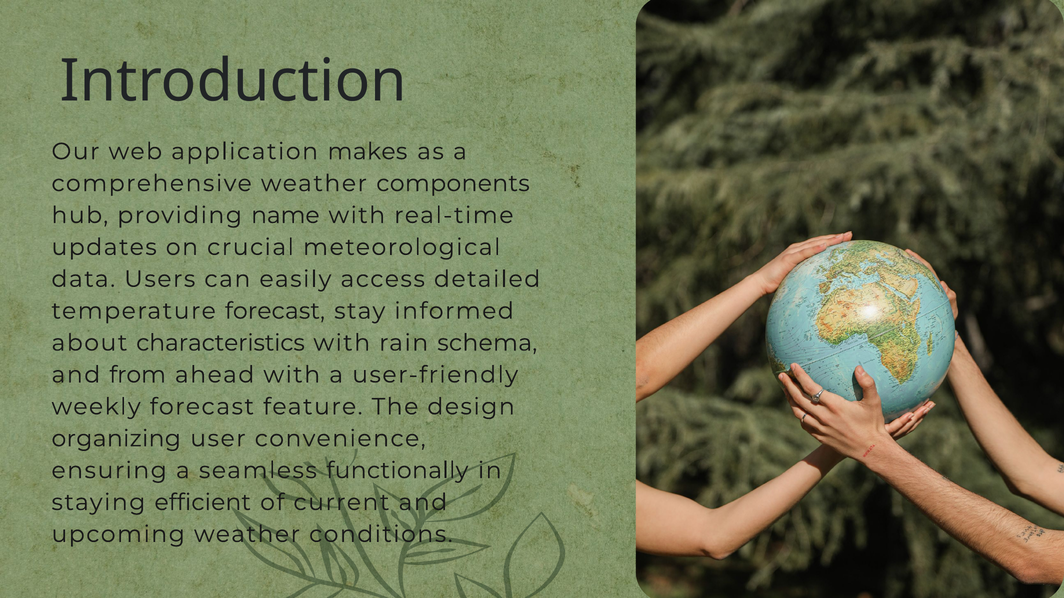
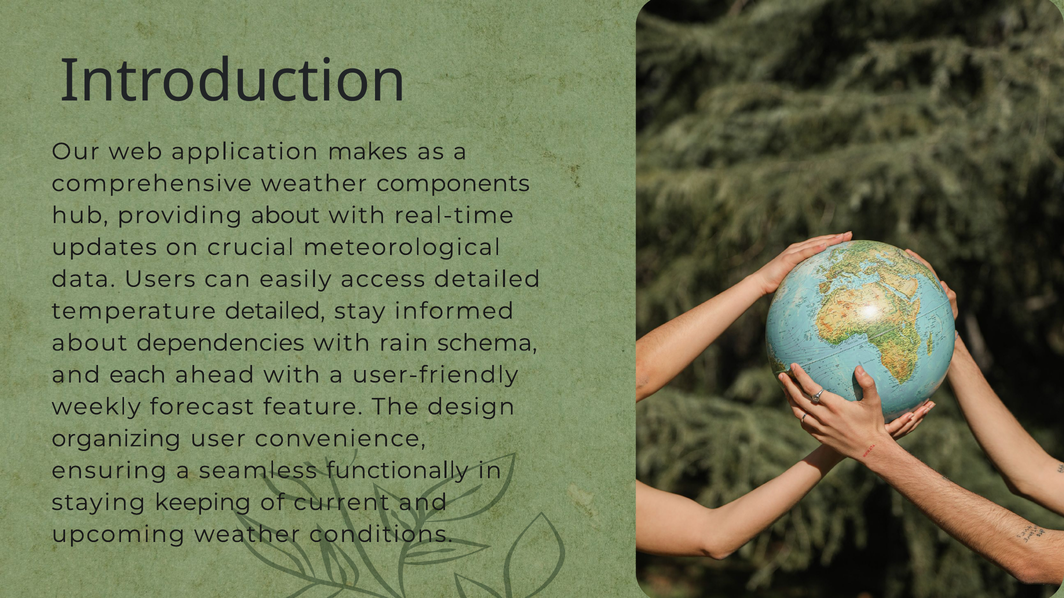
providing name: name -> about (285, 215)
temperature forecast: forecast -> detailed (275, 311)
characteristics: characteristics -> dependencies (220, 343)
from: from -> each (138, 375)
efficient: efficient -> keeping (203, 503)
